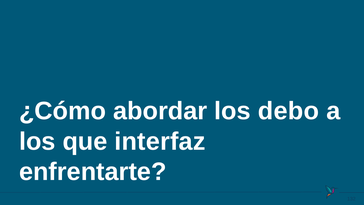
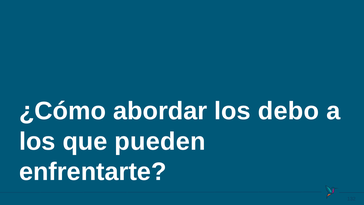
interfaz: interfaz -> pueden (160, 141)
